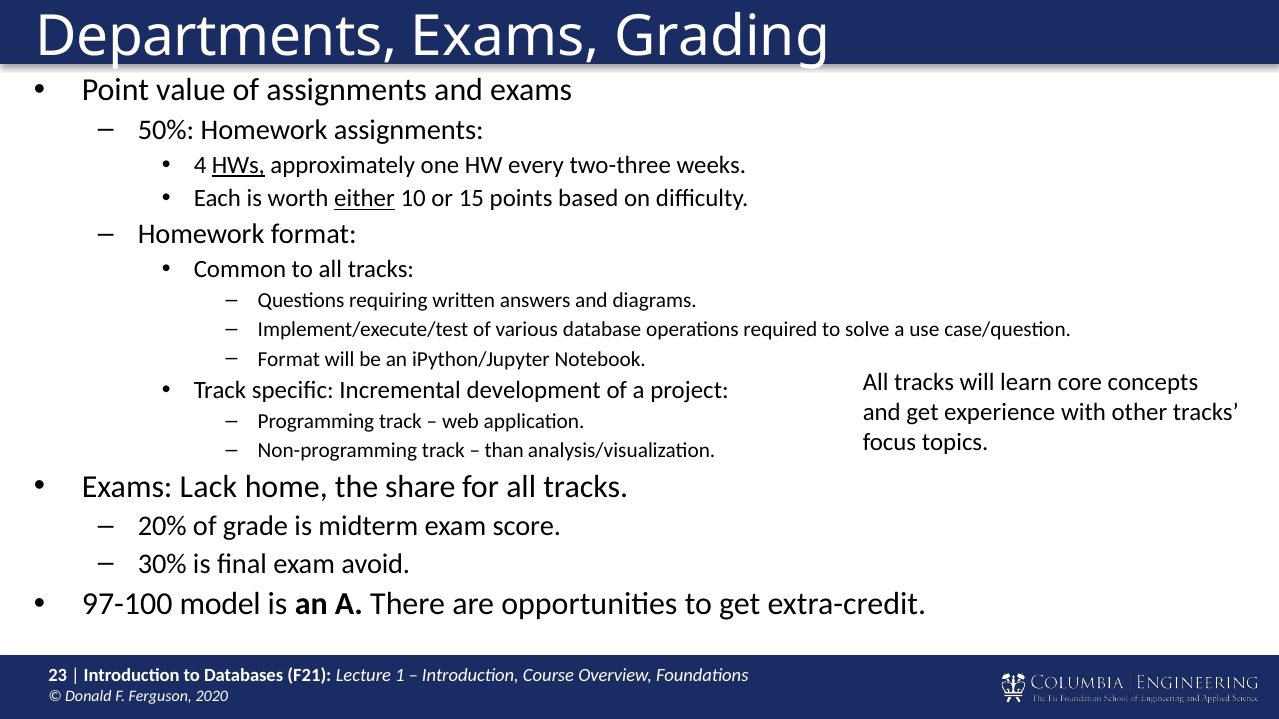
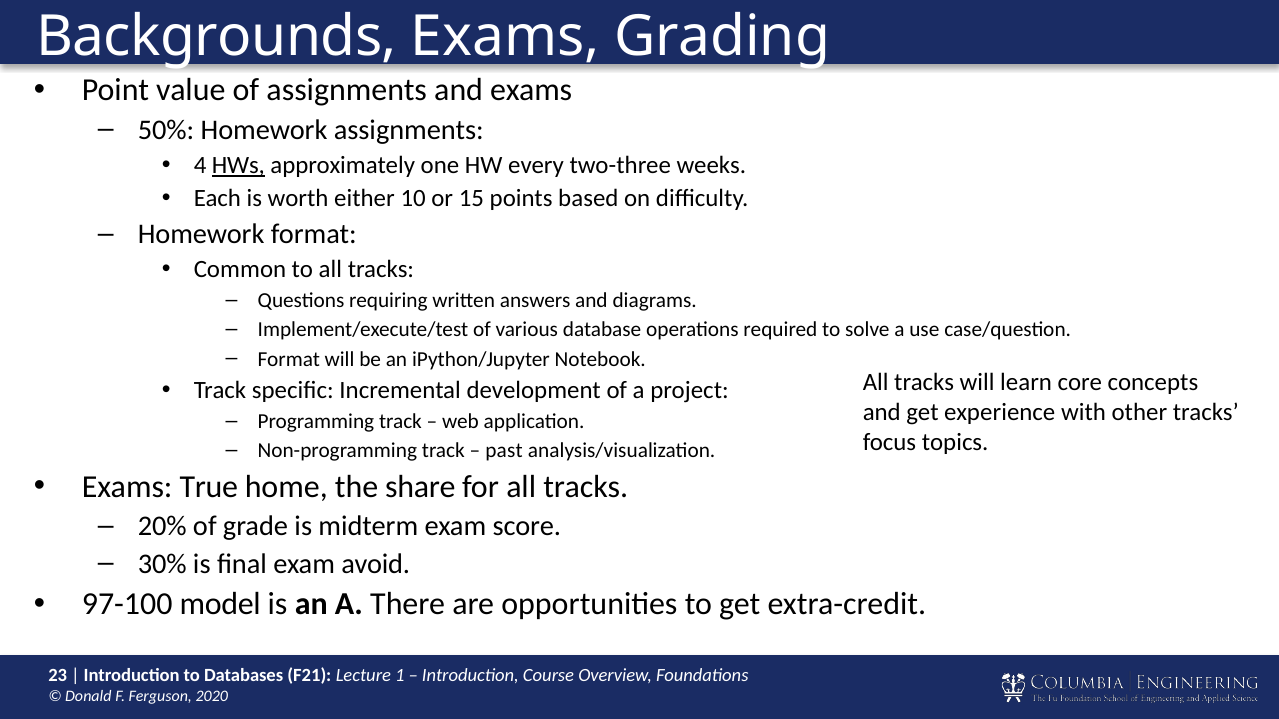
Departments: Departments -> Backgrounds (217, 37)
either underline: present -> none (364, 199)
than: than -> past (504, 451)
Lack: Lack -> True (209, 487)
